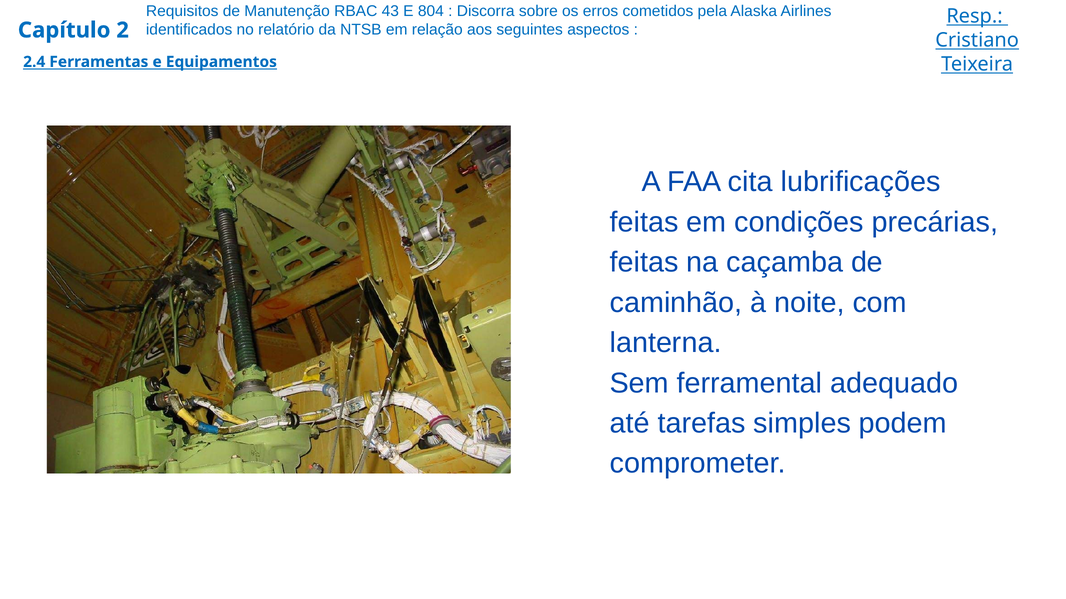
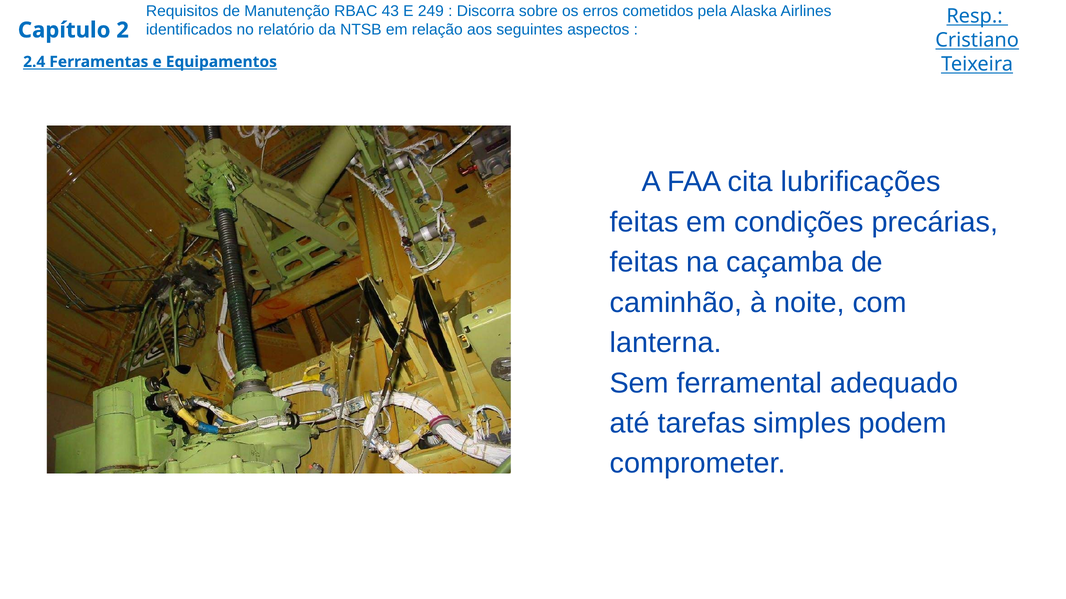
804: 804 -> 249 (431, 11)
